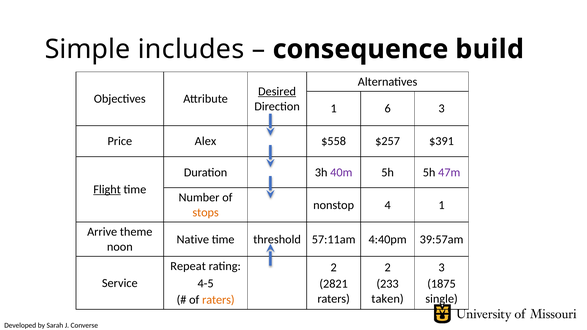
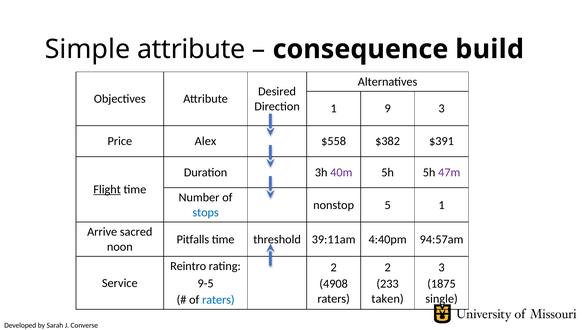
Simple includes: includes -> attribute (191, 49)
Desired underline: present -> none (277, 91)
6: 6 -> 9 (388, 109)
$257: $257 -> $382 (388, 141)
4: 4 -> 5 (388, 205)
stops colour: orange -> blue (206, 213)
theme: theme -> sacred (136, 232)
Native: Native -> Pitfalls (193, 240)
57:11am: 57:11am -> 39:11am (334, 240)
39:57am: 39:57am -> 94:57am (442, 240)
Repeat: Repeat -> Reintro (188, 266)
4-5: 4-5 -> 9-5 (206, 284)
2821: 2821 -> 4908 (334, 284)
raters colour: orange -> blue (218, 300)
